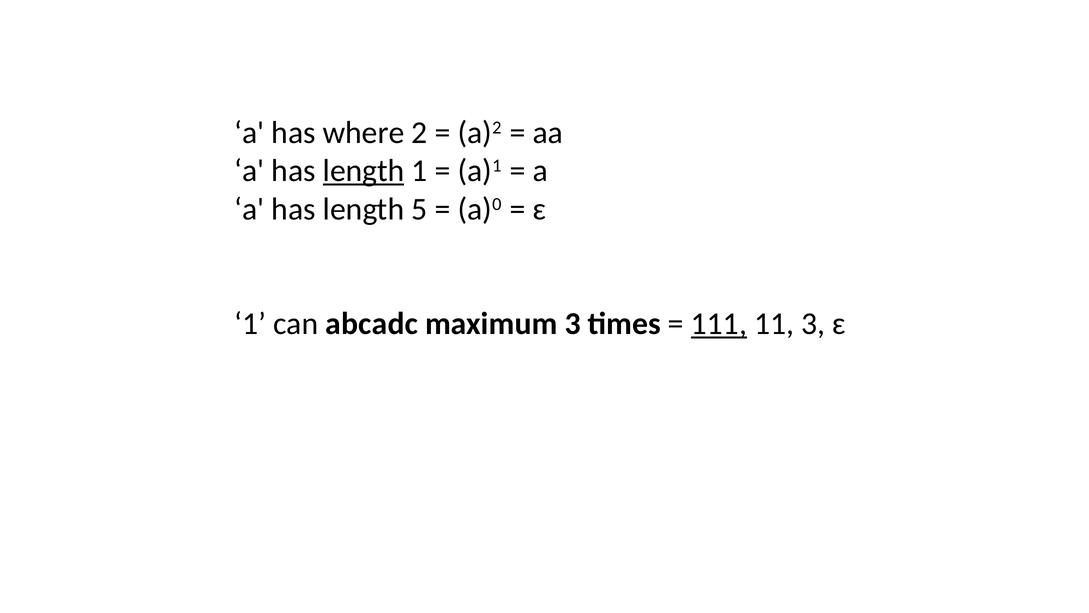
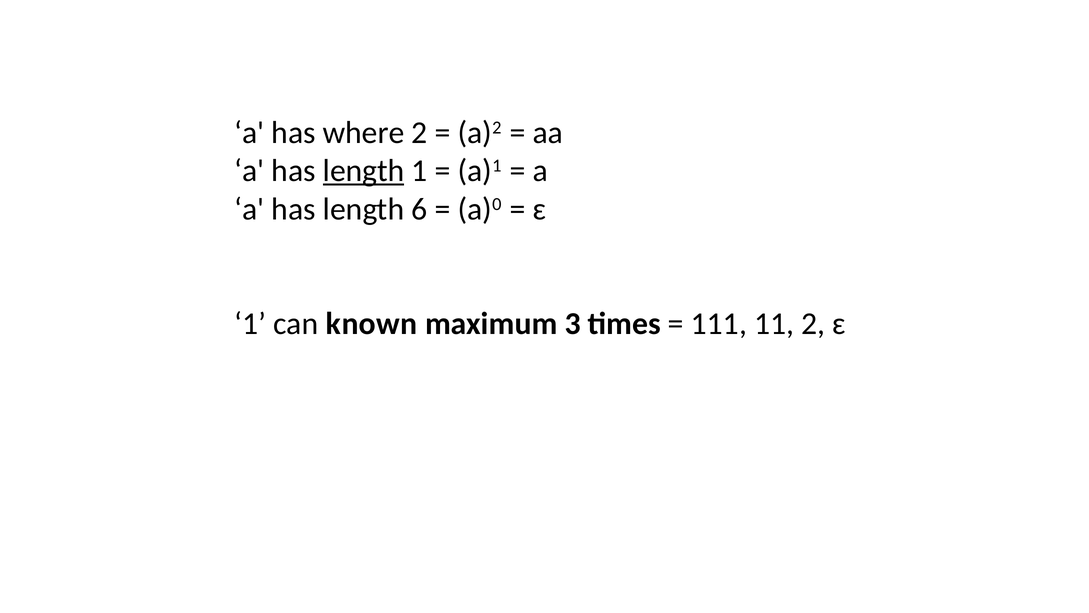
5: 5 -> 6 (419, 209)
abcadc: abcadc -> known (372, 323)
111 underline: present -> none (719, 323)
11 3: 3 -> 2 (813, 323)
